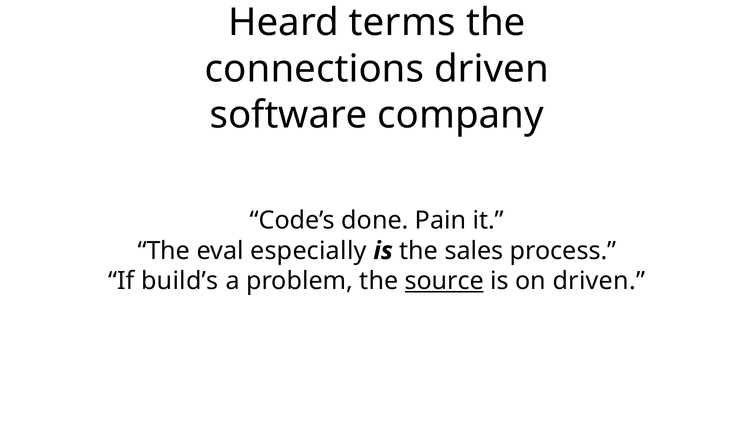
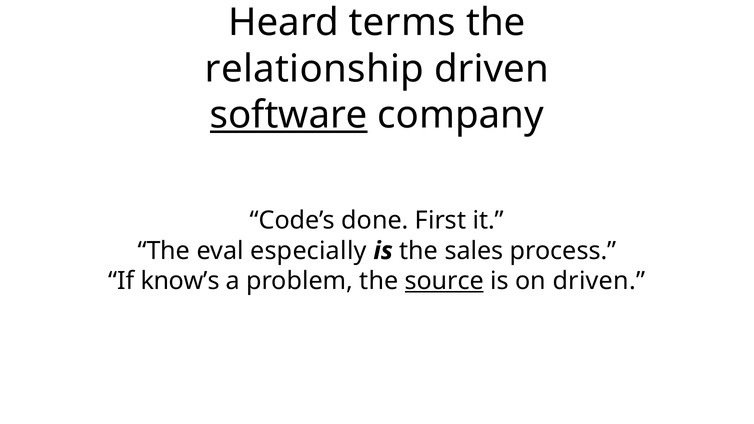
connections: connections -> relationship (314, 69)
software underline: none -> present (289, 115)
Pain: Pain -> First (441, 221)
build’s: build’s -> know’s (180, 281)
